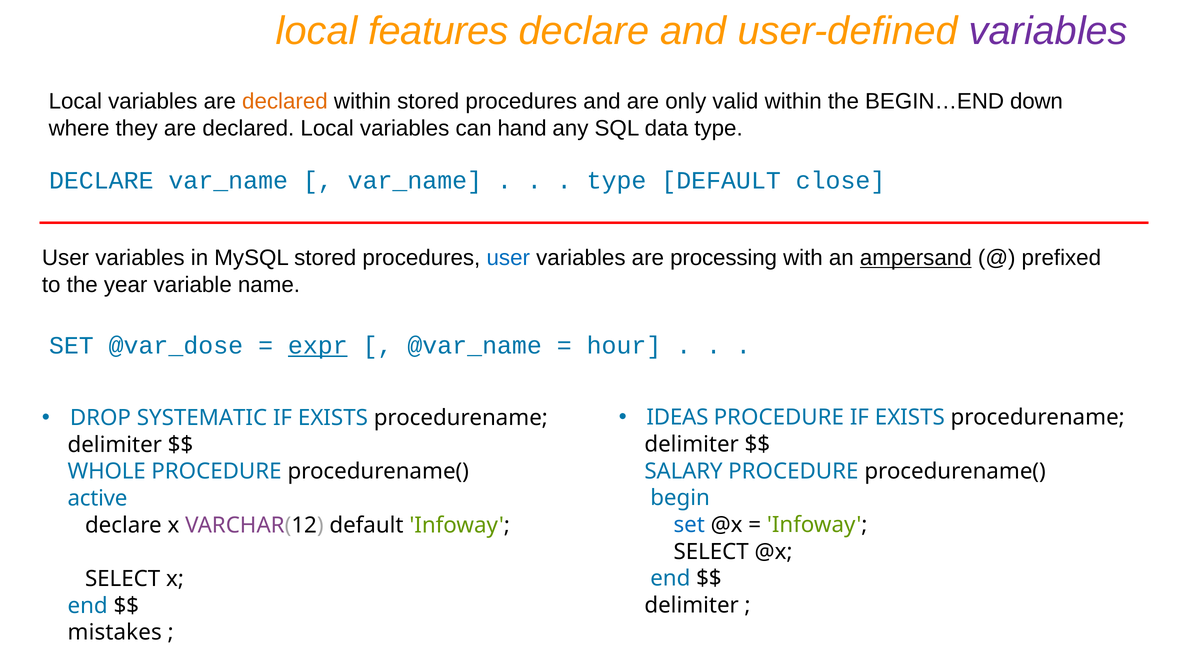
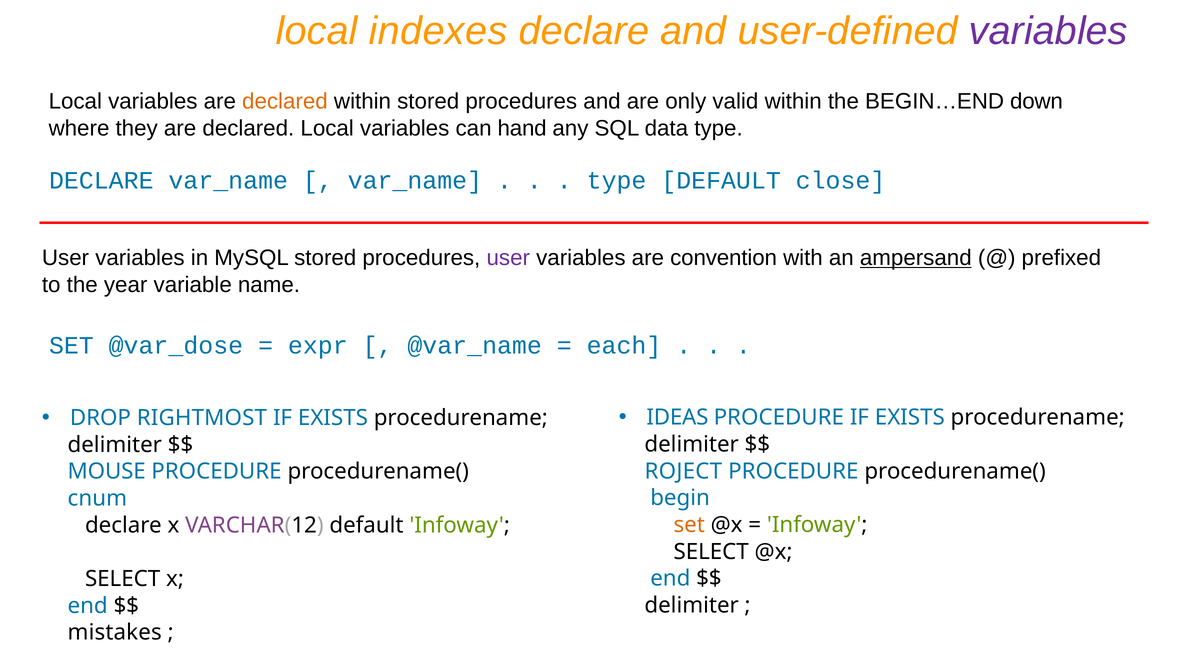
features: features -> indexes (438, 31)
user colour: blue -> purple (508, 258)
processing: processing -> convention (724, 258)
expr underline: present -> none (318, 345)
hour: hour -> each (624, 345)
SYSTEMATIC: SYSTEMATIC -> RIGHTMOST (202, 418)
SALARY: SALARY -> ROJECT (683, 471)
WHOLE: WHOLE -> MOUSE (107, 471)
active: active -> cnum (97, 498)
set colour: blue -> orange (689, 524)
